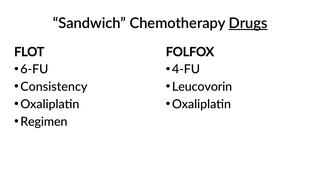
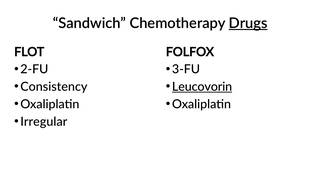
6-FU: 6-FU -> 2-FU (34, 69)
4-FU: 4-FU -> 3-FU (186, 69)
Leucovorin underline: none -> present (202, 87)
Regimen: Regimen -> Irregular (44, 122)
